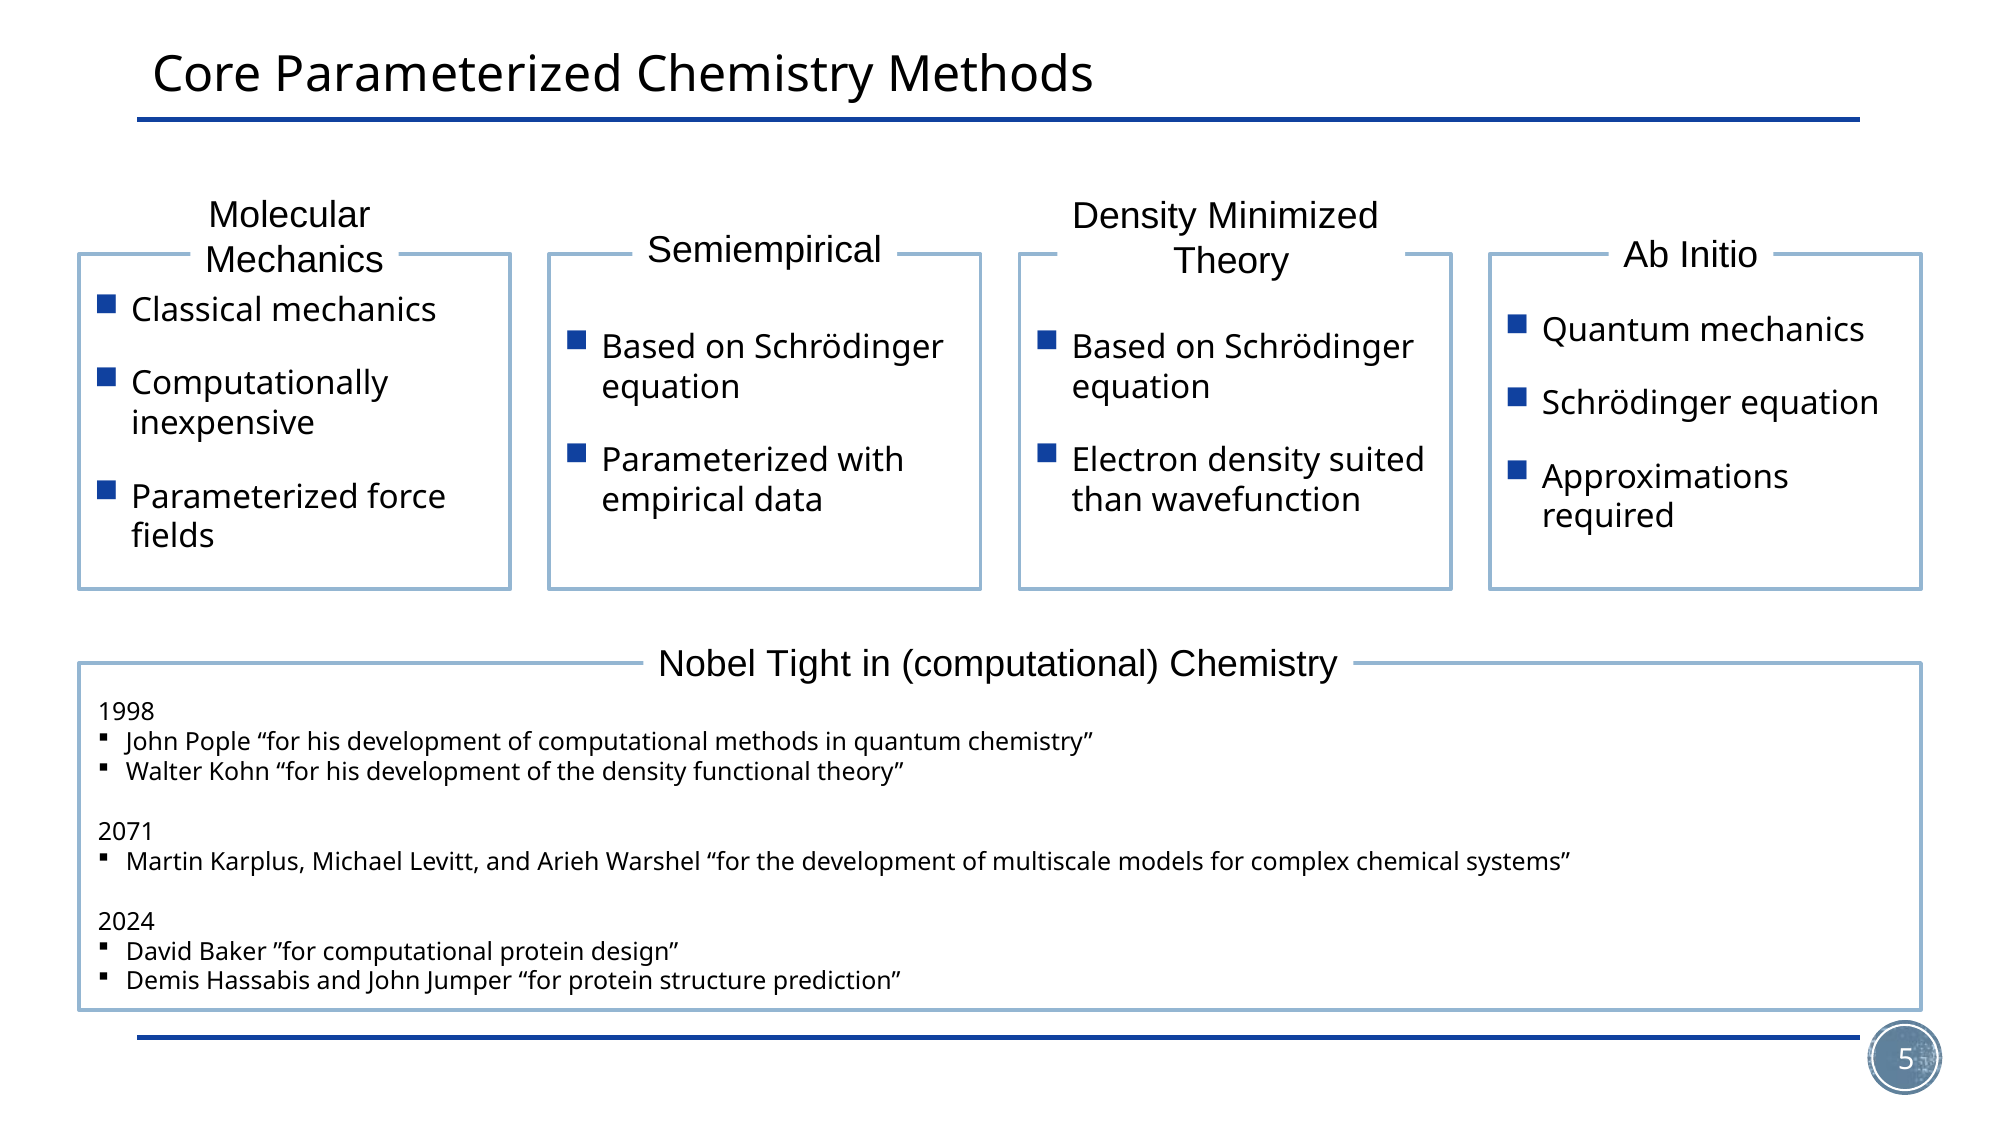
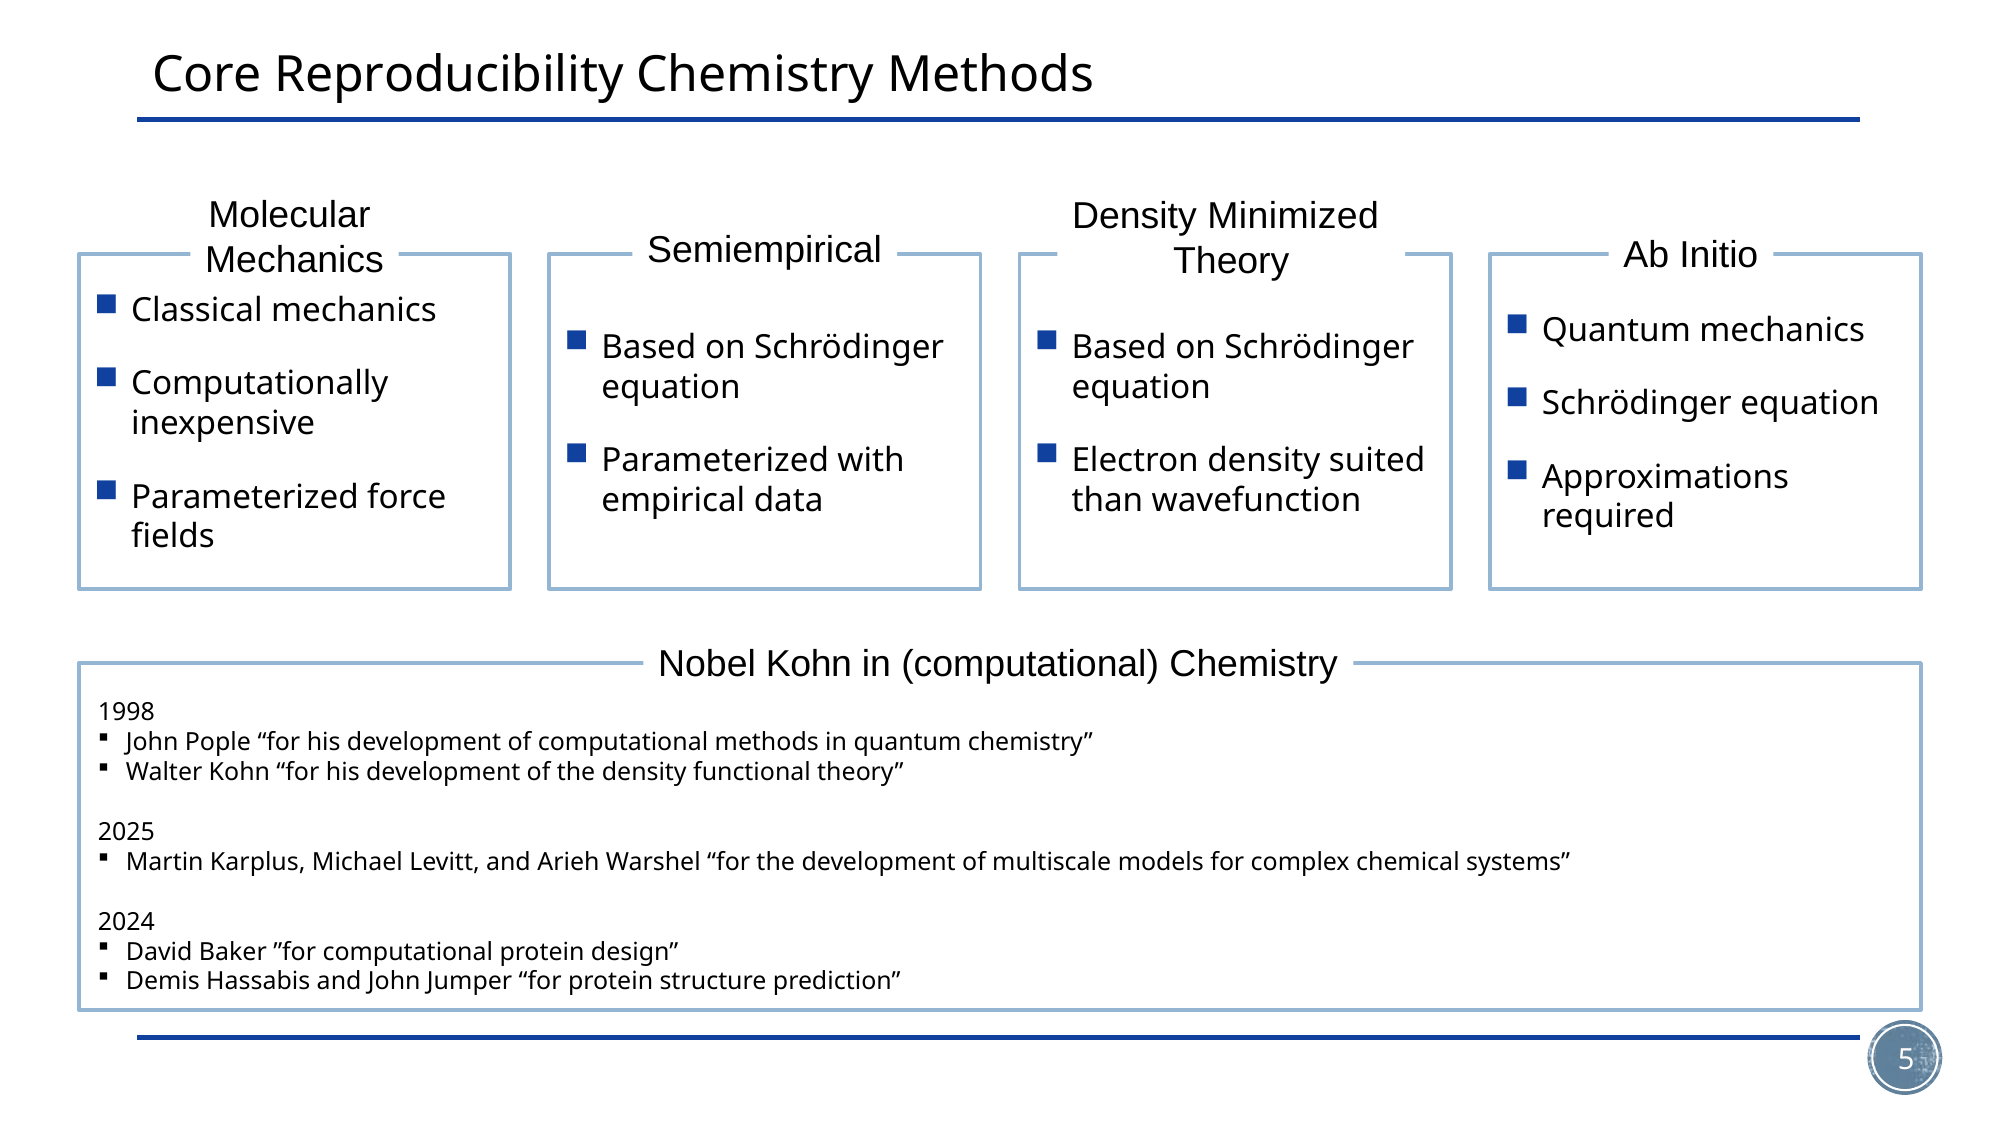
Core Parameterized: Parameterized -> Reproducibility (449, 76)
Nobel Tight: Tight -> Kohn (809, 664)
2071: 2071 -> 2025 (126, 832)
